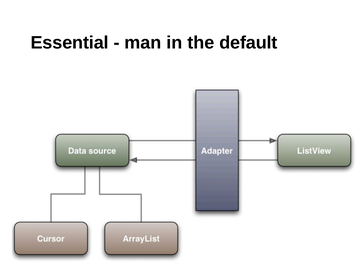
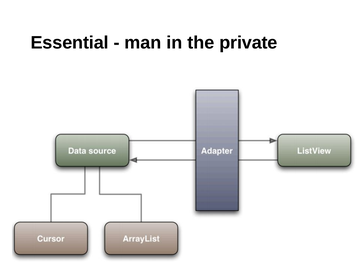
default: default -> private (248, 43)
